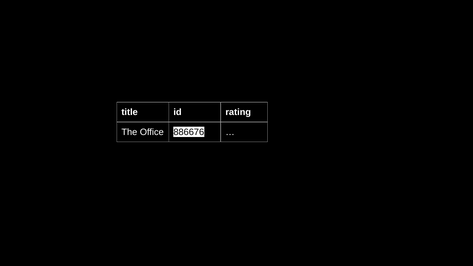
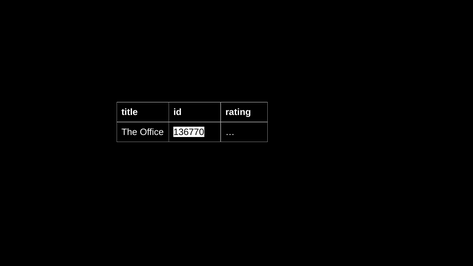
886676: 886676 -> 136770 (189, 132)
